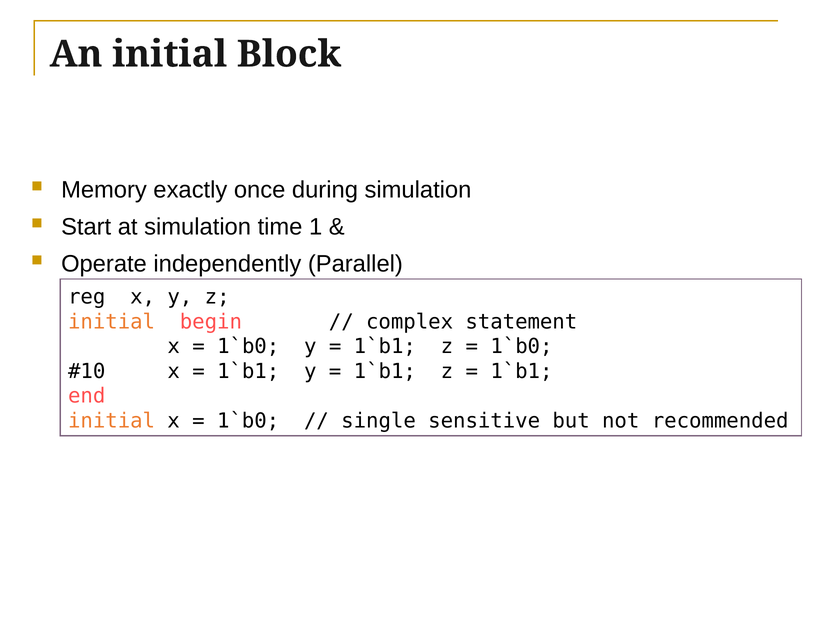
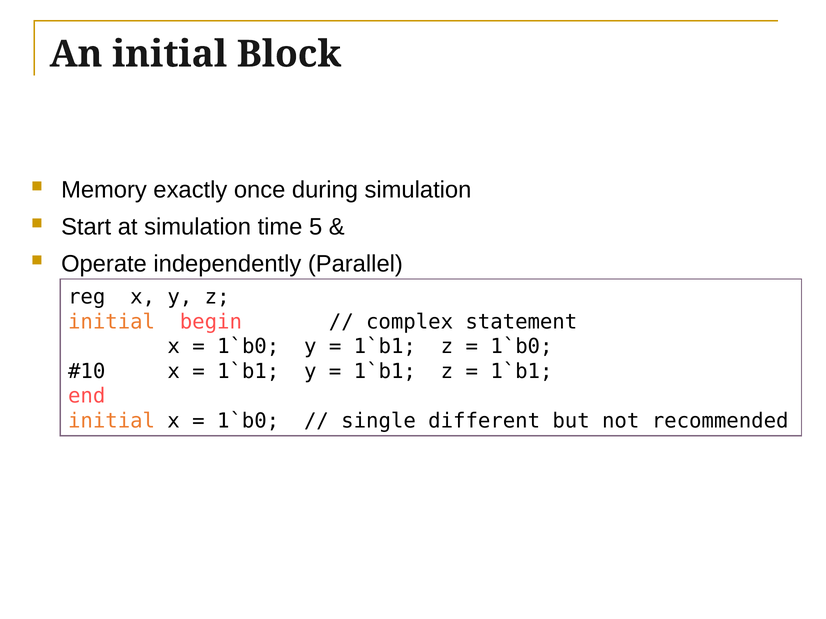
1: 1 -> 5 (316, 227)
sensitive: sensitive -> different (484, 421)
